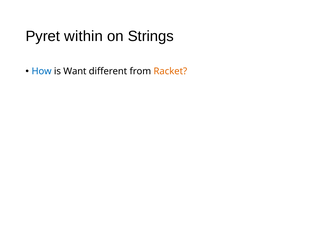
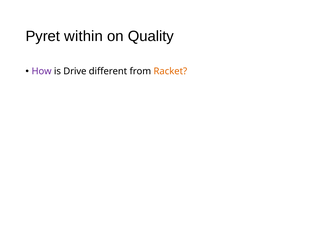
Strings: Strings -> Quality (151, 36)
How colour: blue -> purple (42, 71)
Want: Want -> Drive (75, 71)
